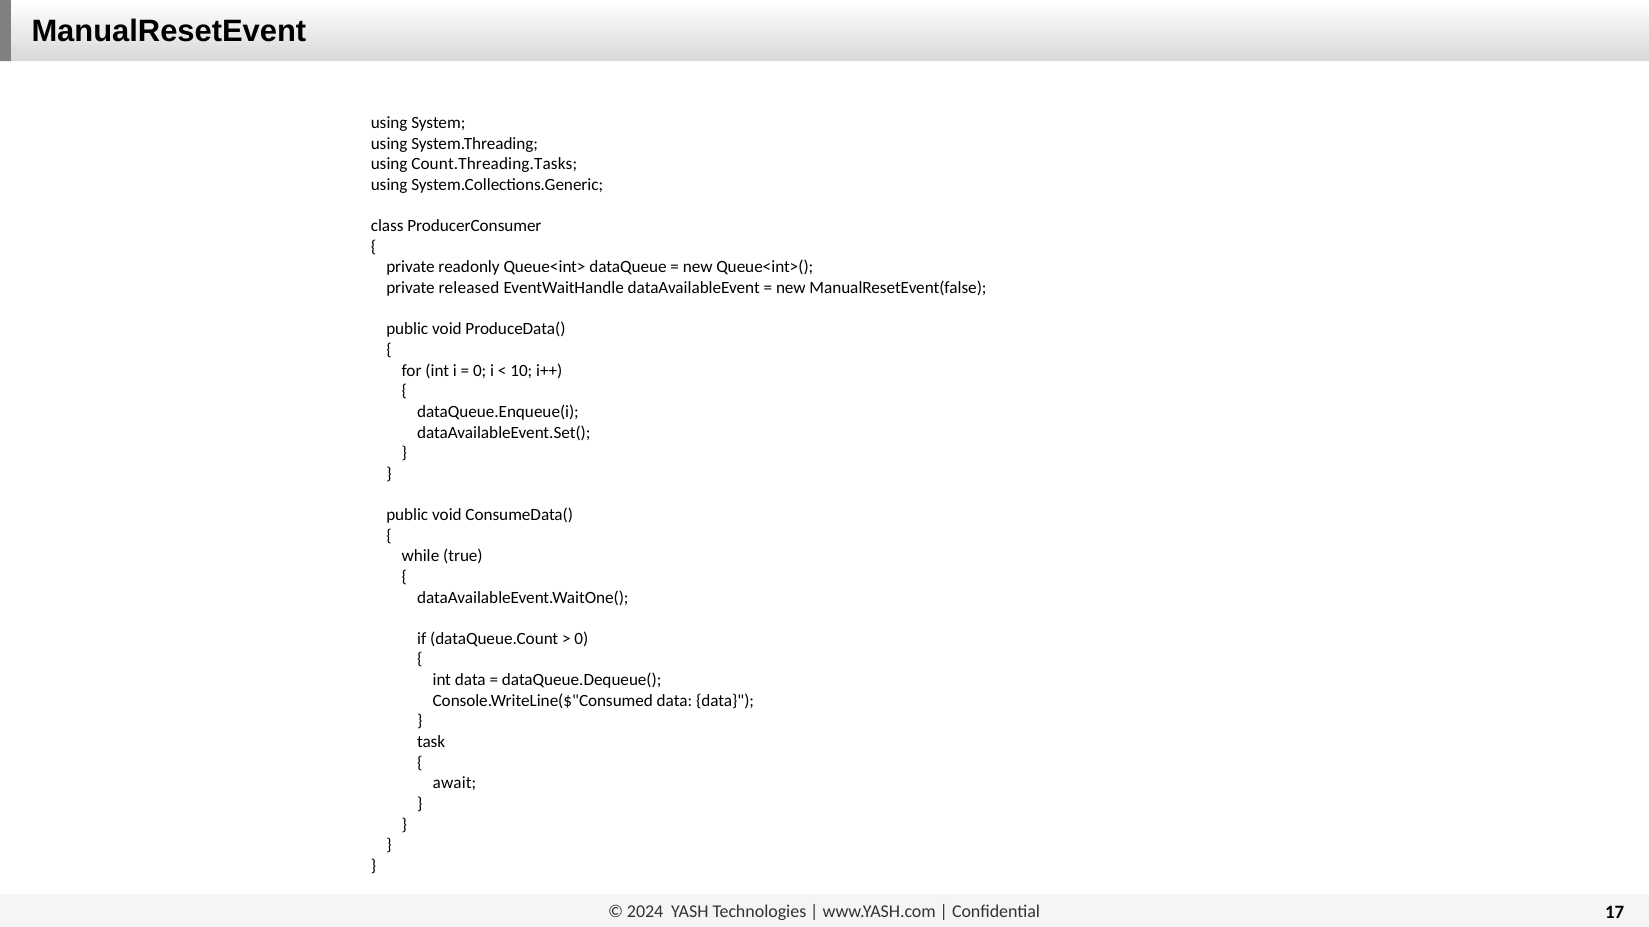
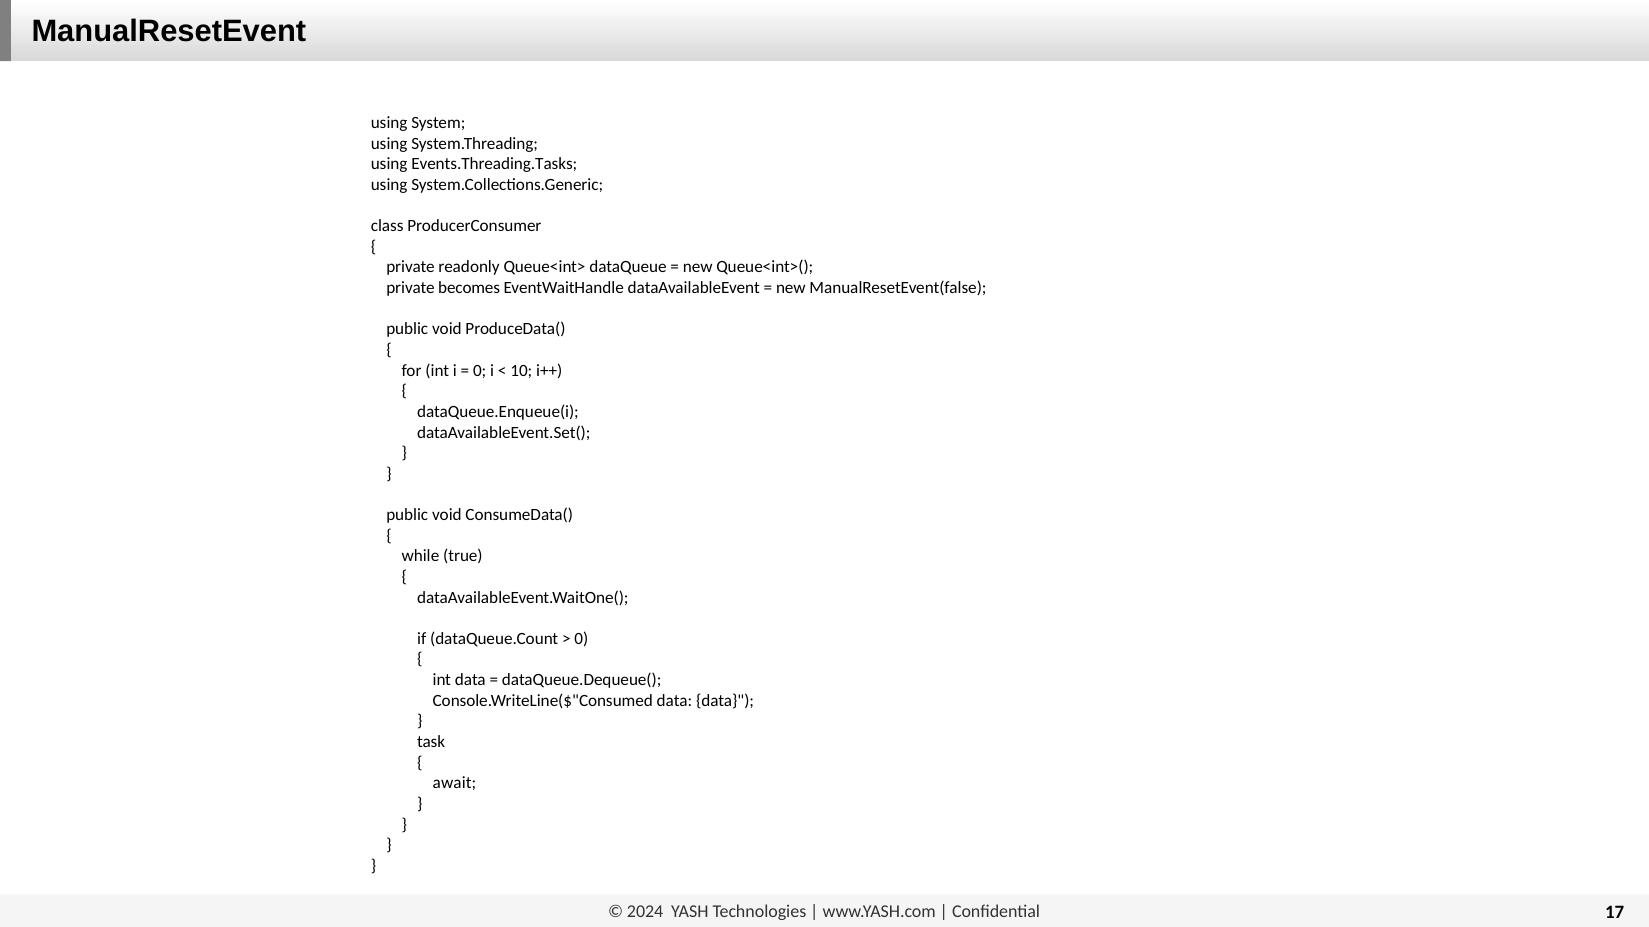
Count.Threading.Tasks: Count.Threading.Tasks -> Events.Threading.Tasks (494, 164)
released: released -> becomes (469, 288)
